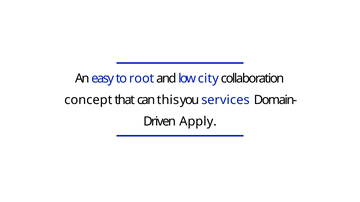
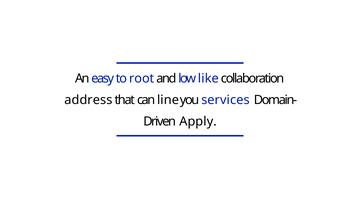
city: city -> like (208, 79)
concept: concept -> address (88, 100)
this: this -> line (168, 100)
